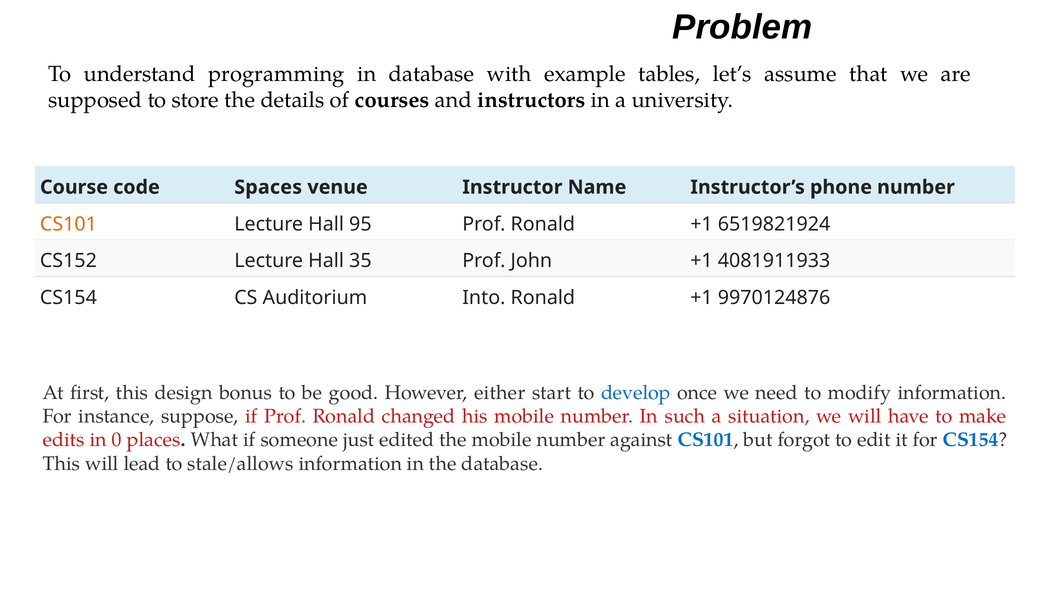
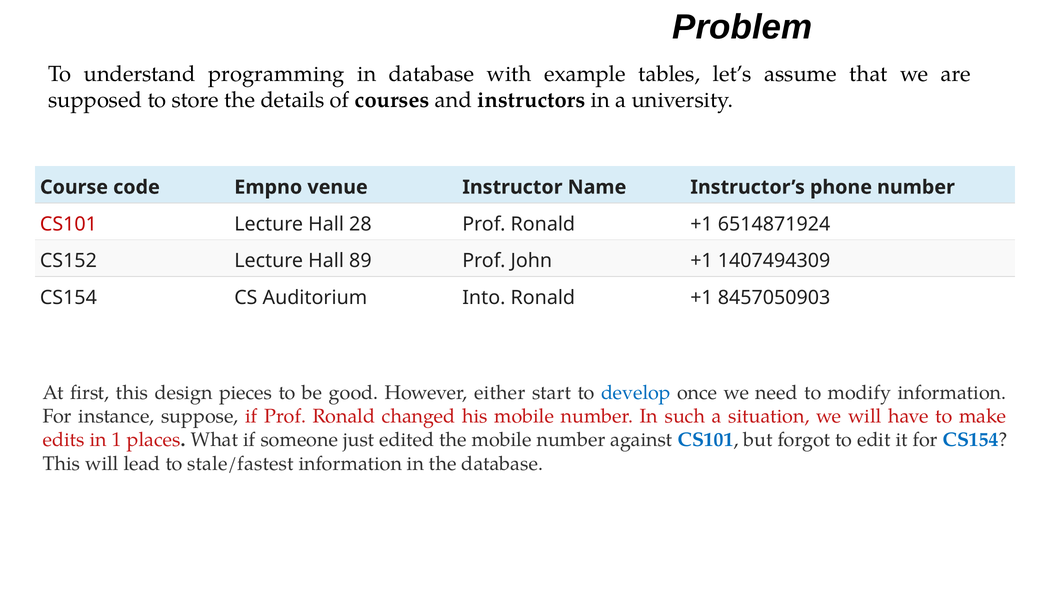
Spaces: Spaces -> Empno (268, 187)
CS101 colour: orange -> red (68, 224)
95: 95 -> 28 (360, 224)
6519821924: 6519821924 -> 6514871924 (774, 224)
35: 35 -> 89 (360, 261)
4081911933: 4081911933 -> 1407494309 (774, 261)
9970124876: 9970124876 -> 8457050903 (774, 297)
bonus: bonus -> pieces (246, 392)
0: 0 -> 1 (117, 440)
stale/allows: stale/allows -> stale/fastest (240, 463)
